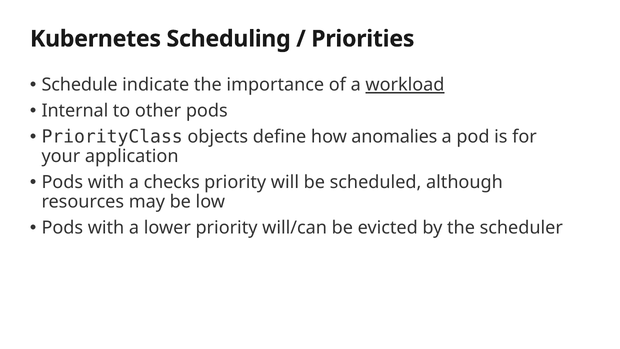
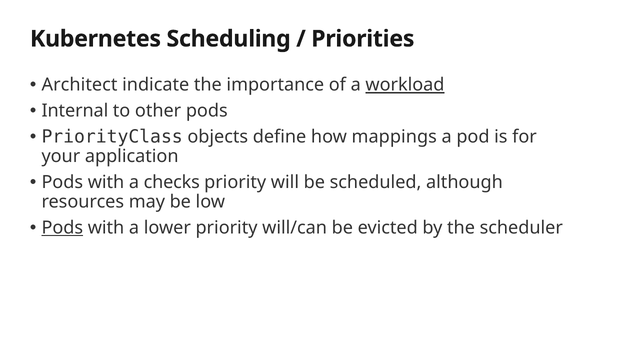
Schedule: Schedule -> Architect (80, 85)
anomalies: anomalies -> mappings (394, 137)
Pods underline: none -> present (62, 228)
